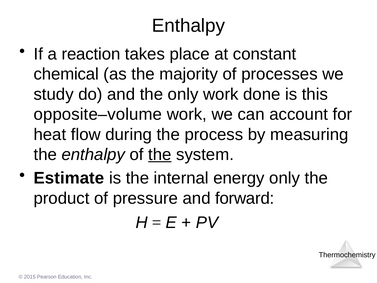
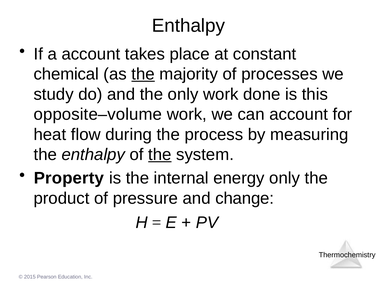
a reaction: reaction -> account (91, 54)
the underline: none -> present (143, 74)
Estimate: Estimate -> Property (69, 178)
forward: forward -> change (245, 198)
